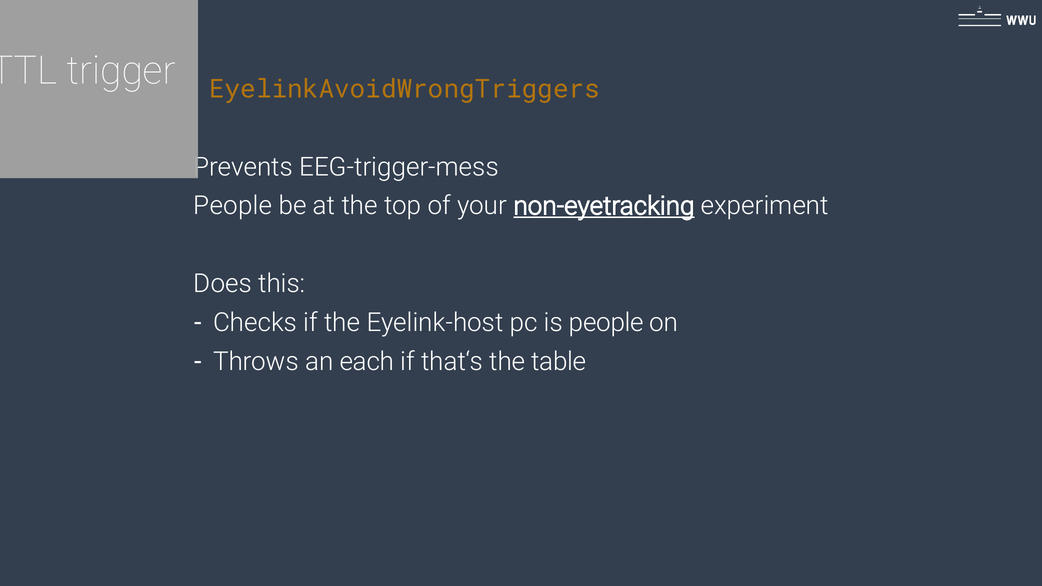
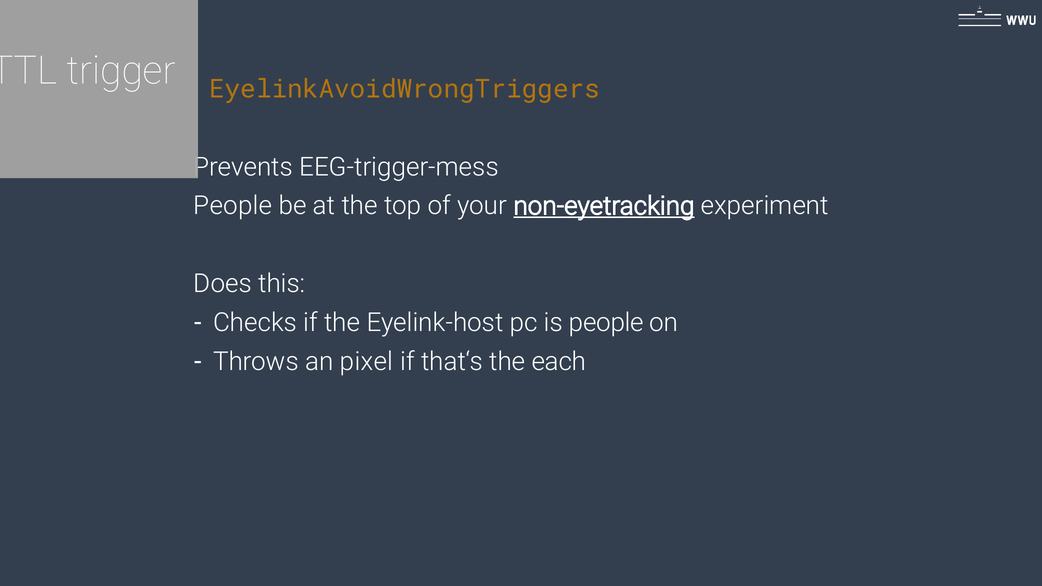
each: each -> pixel (367, 362)
table: table -> each (559, 362)
